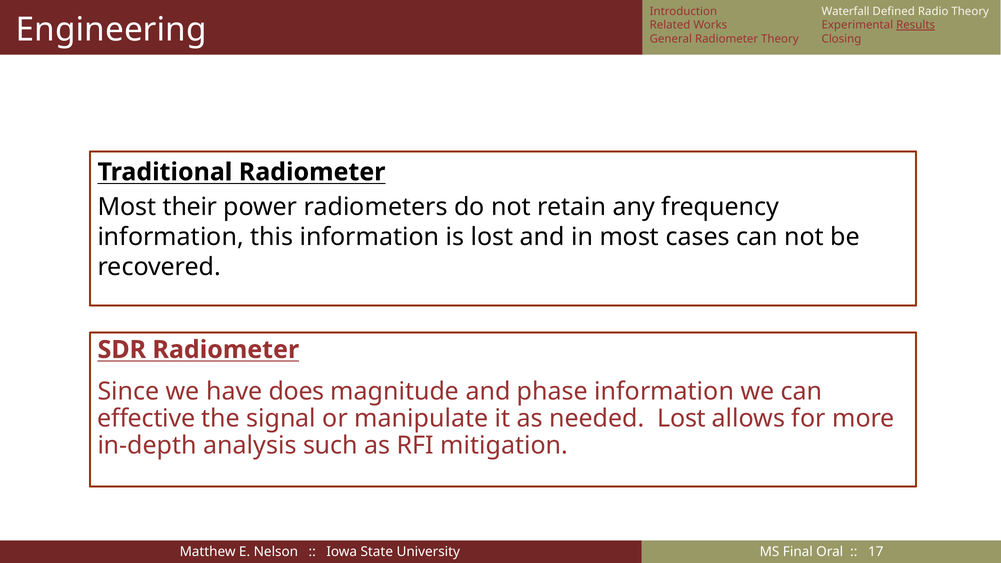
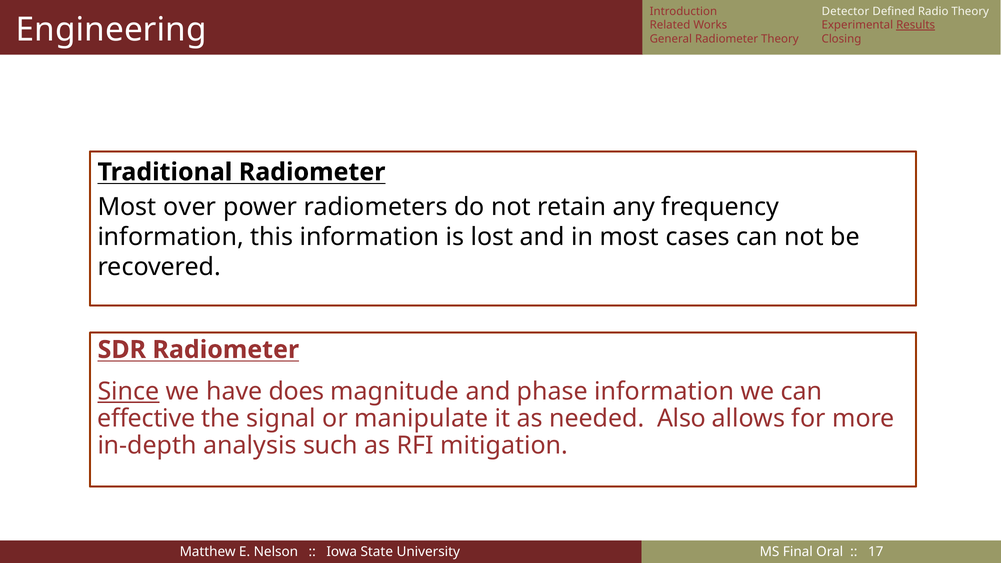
Waterfall: Waterfall -> Detector (845, 11)
their: their -> over (190, 207)
Since underline: none -> present (128, 391)
needed Lost: Lost -> Also (682, 418)
